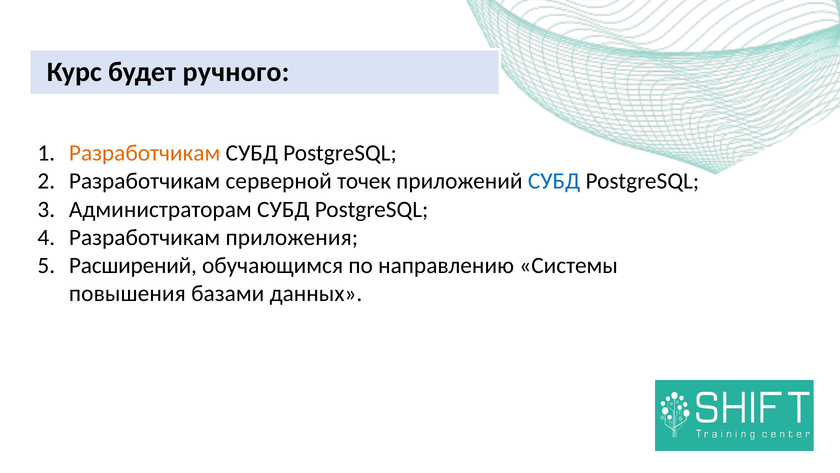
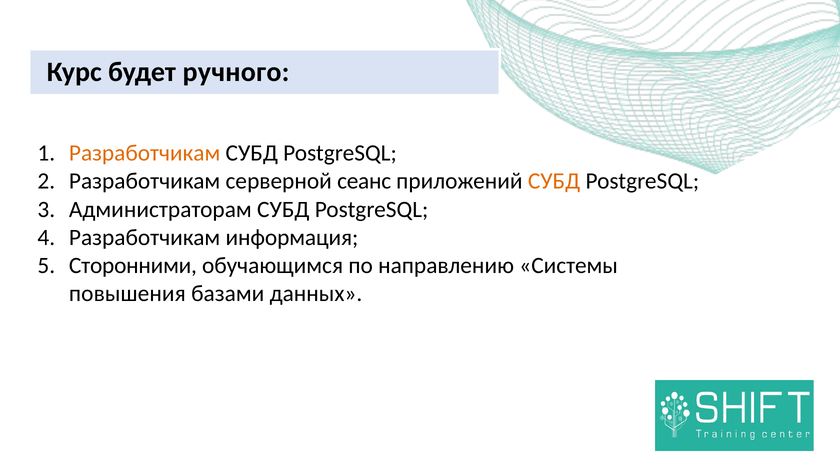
точек: точек -> сеанс (364, 181)
СУБД colour: blue -> orange (554, 181)
приложения: приложения -> информация (292, 237)
Расширений: Расширений -> Сторонними (133, 265)
